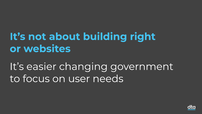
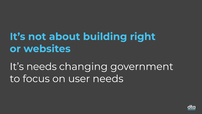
It’s easier: easier -> needs (41, 66)
